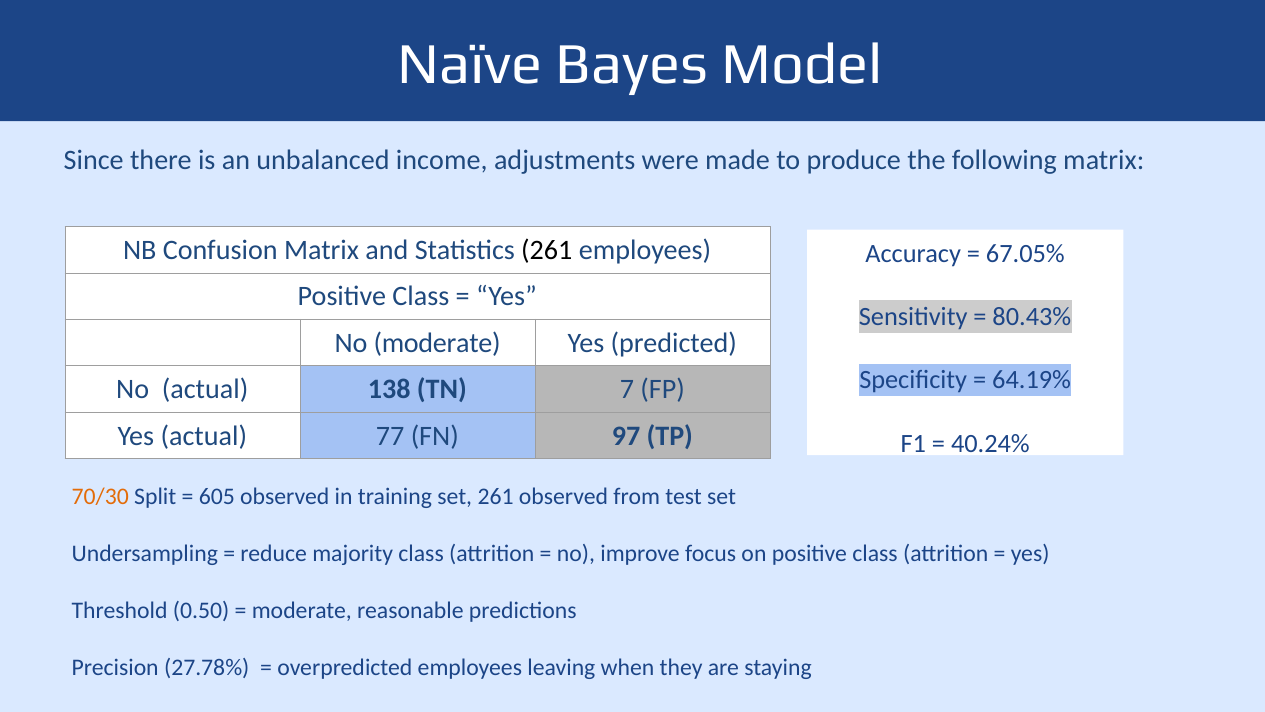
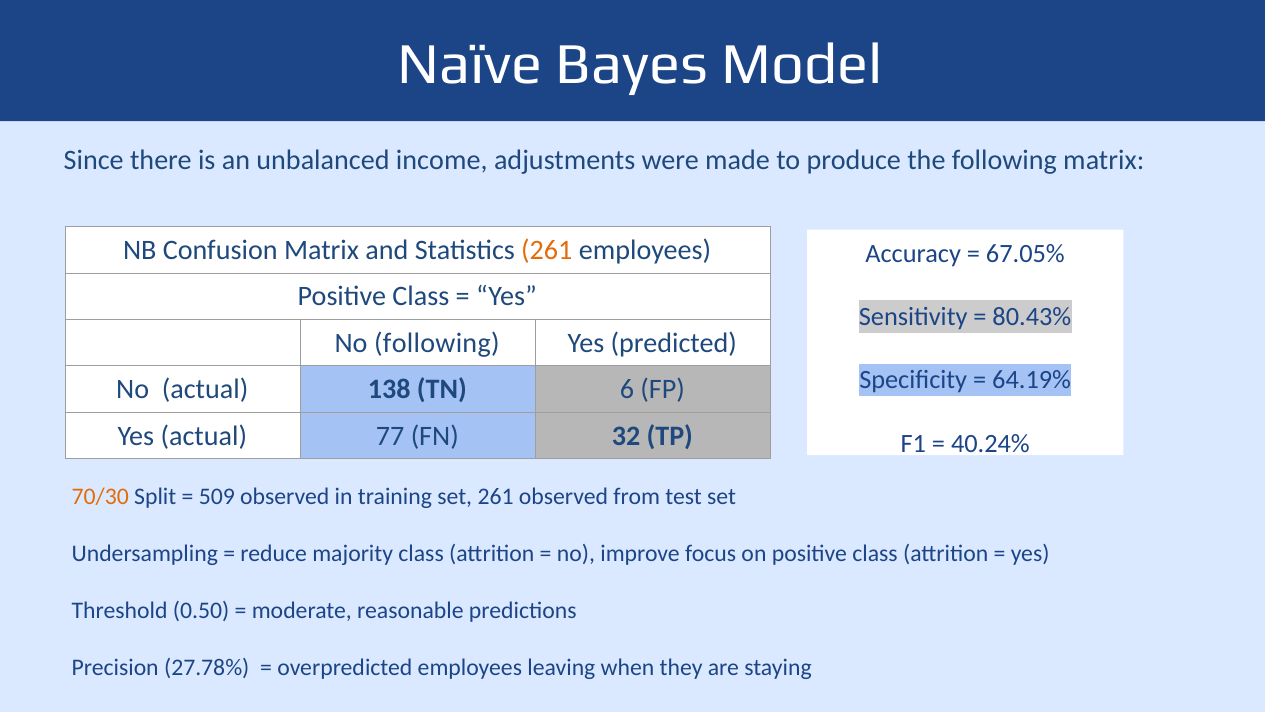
261 colour: black -> orange (547, 250)
No moderate: moderate -> following (437, 343)
7: 7 -> 6 (627, 389)
97: 97 -> 32 (626, 436)
605: 605 -> 509 (217, 497)
